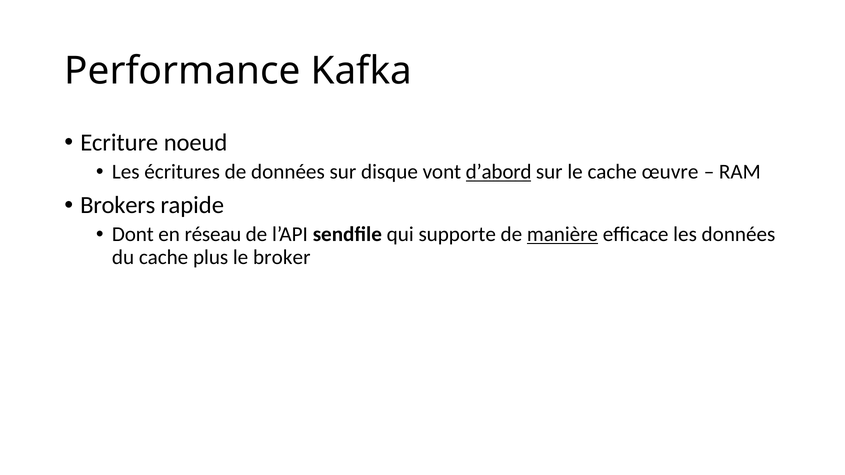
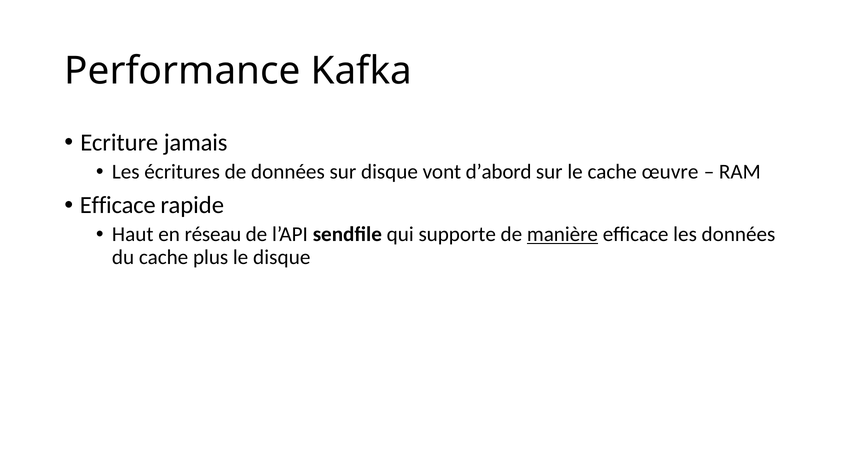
noeud: noeud -> jamais (196, 143)
d’abord underline: present -> none (499, 172)
Brokers: Brokers -> Efficace (118, 205)
Dont: Dont -> Haut (133, 235)
le broker: broker -> disque (282, 257)
